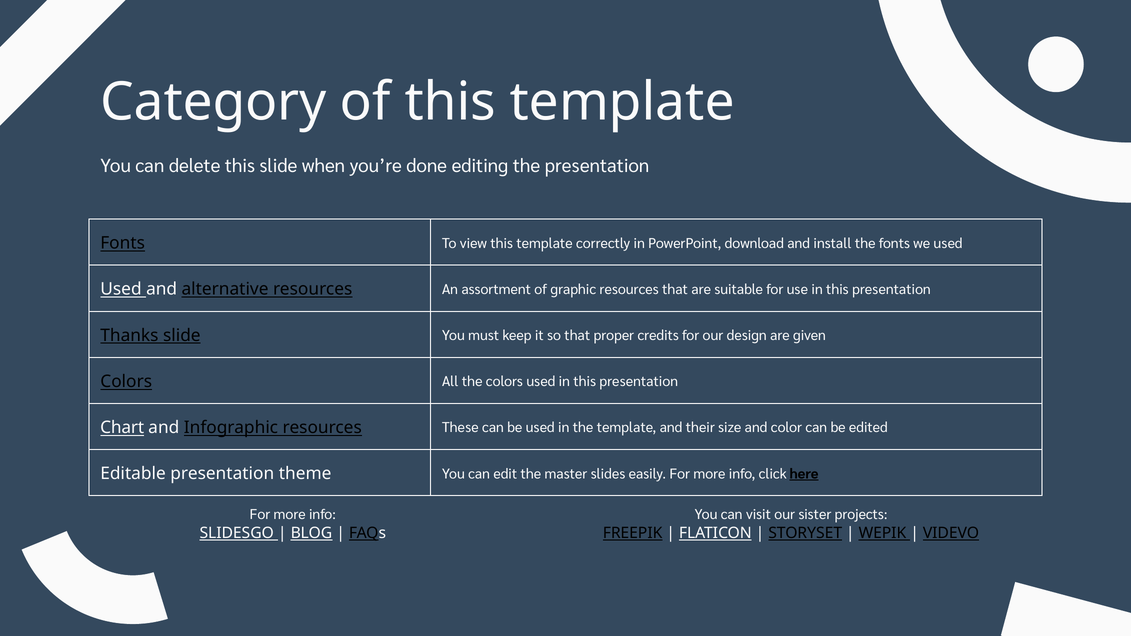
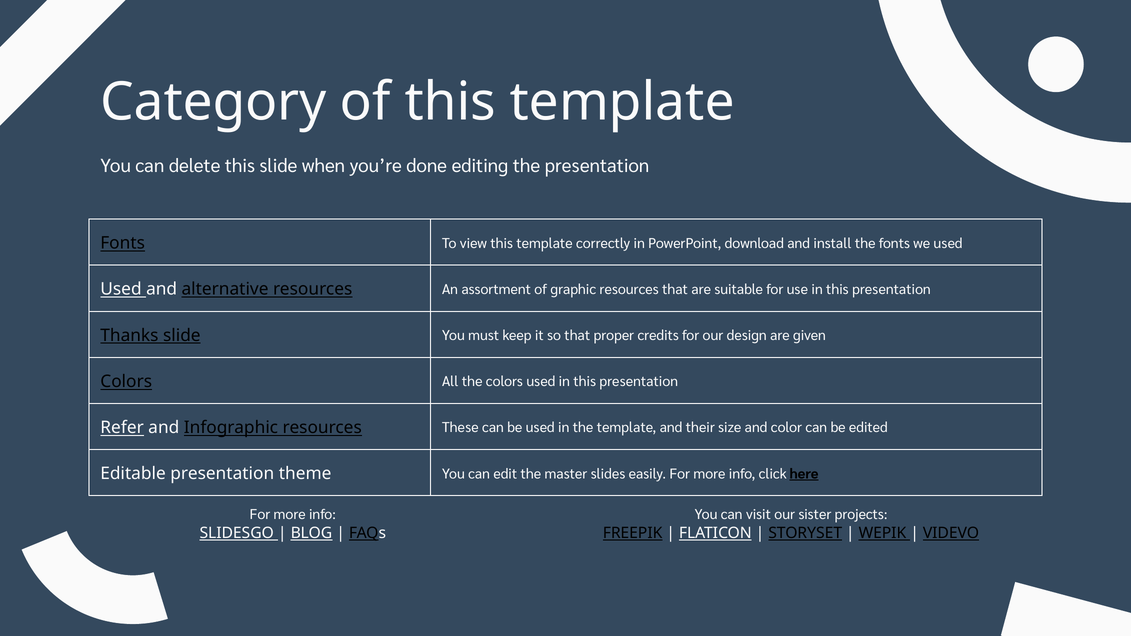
Chart: Chart -> Refer (122, 428)
